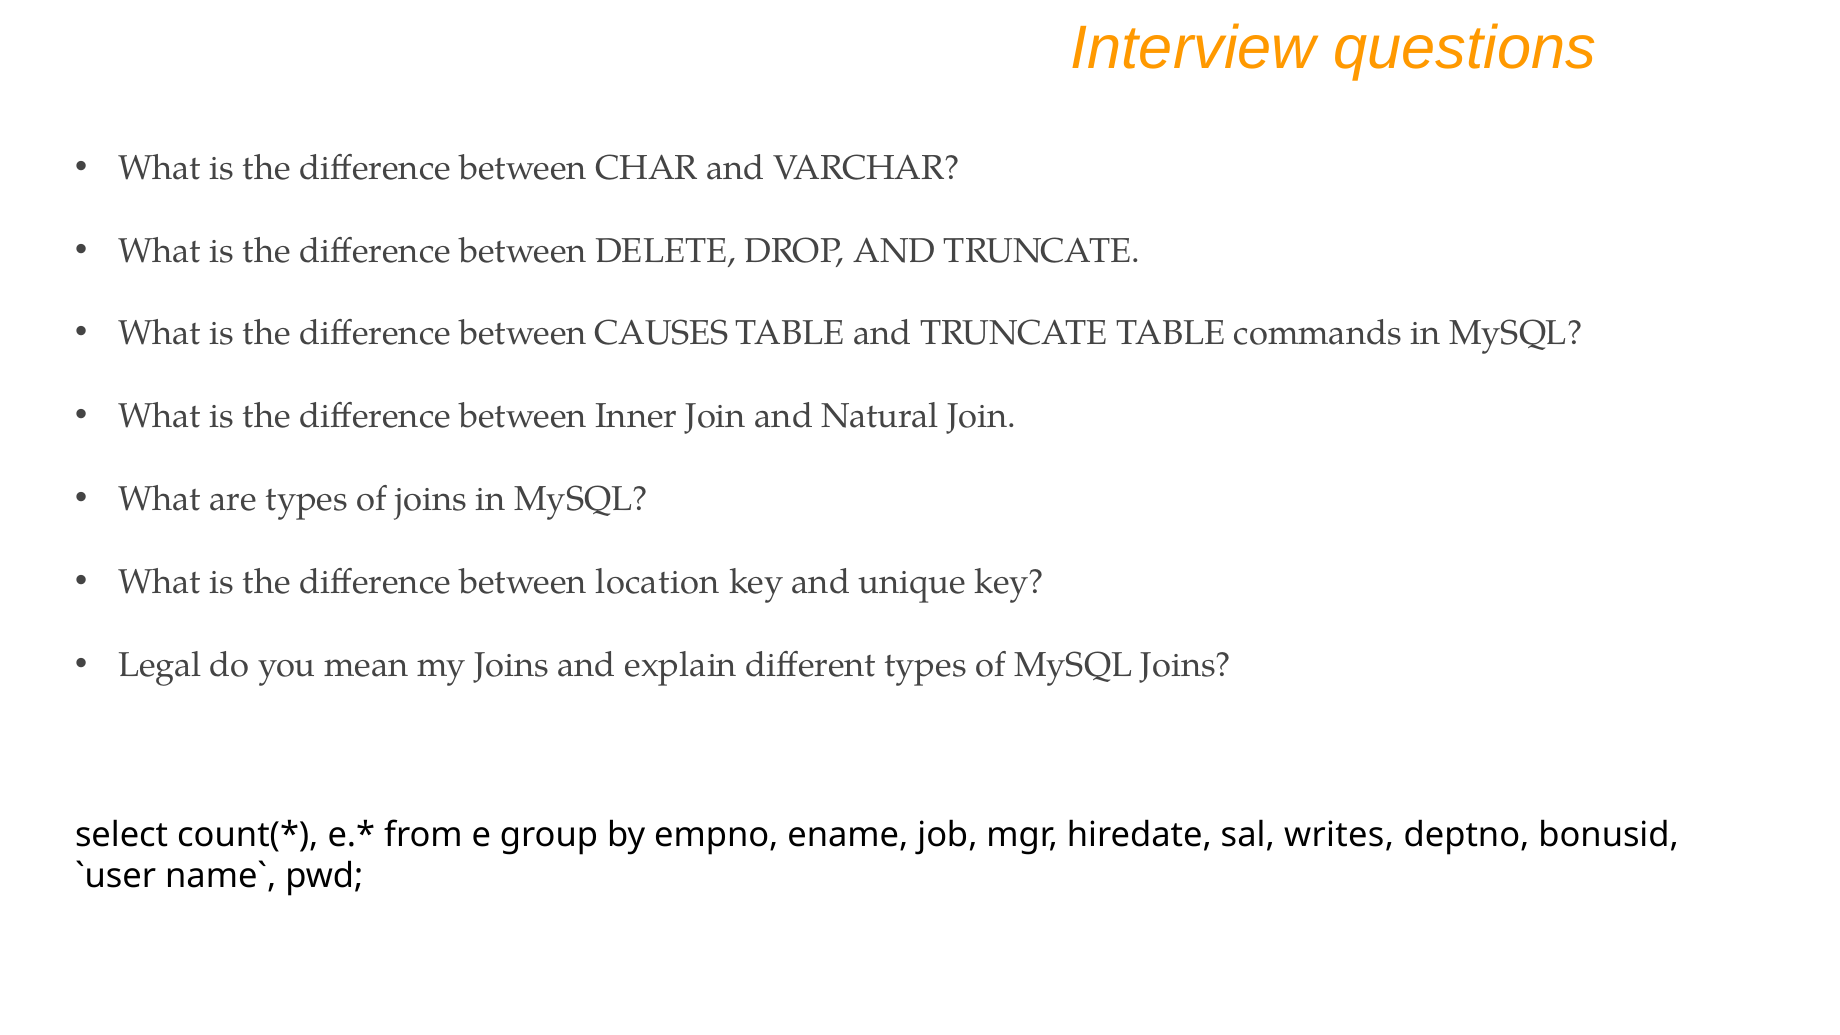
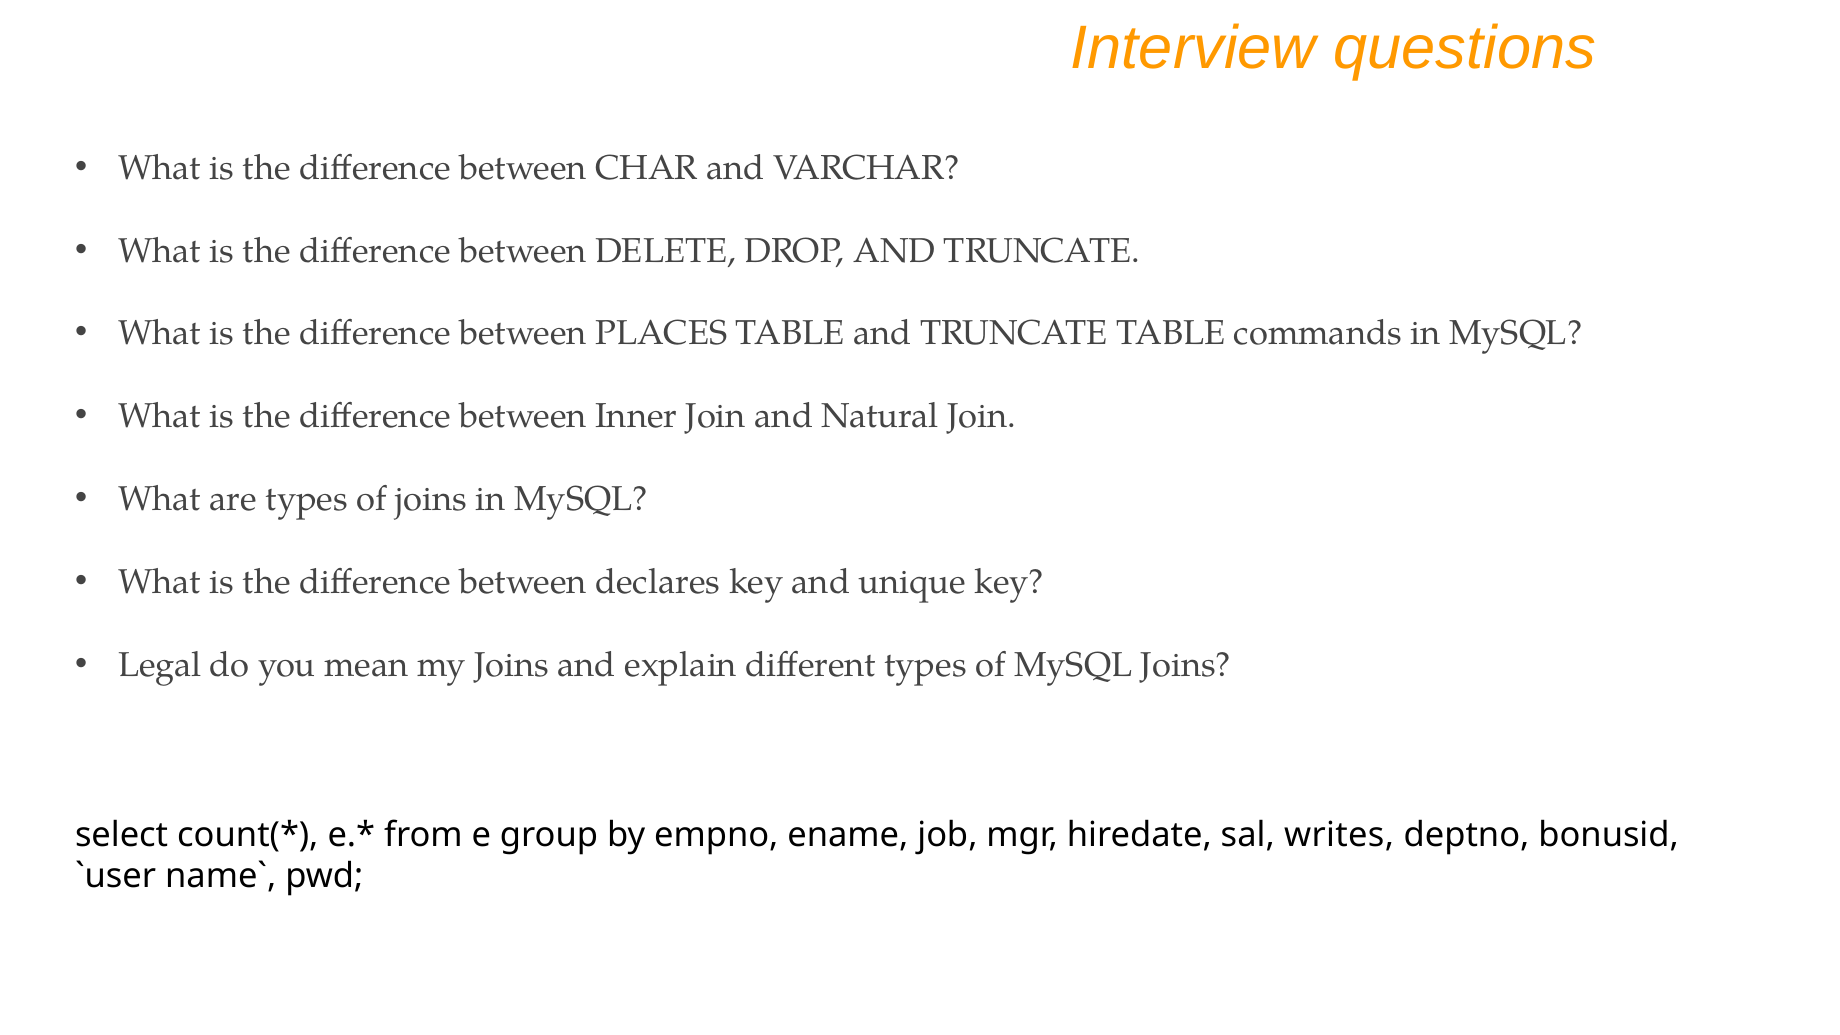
CAUSES: CAUSES -> PLACES (661, 333)
location: location -> declares (658, 582)
